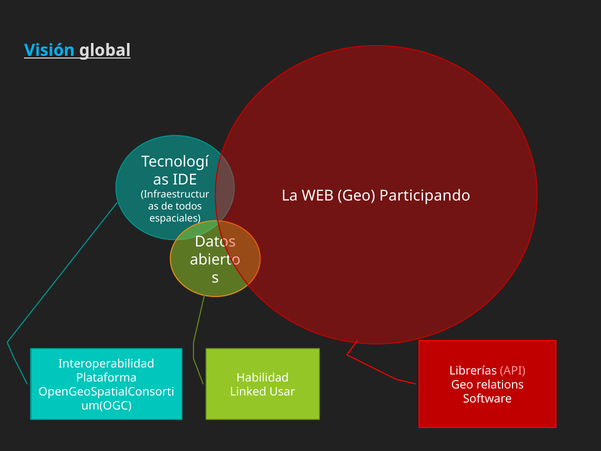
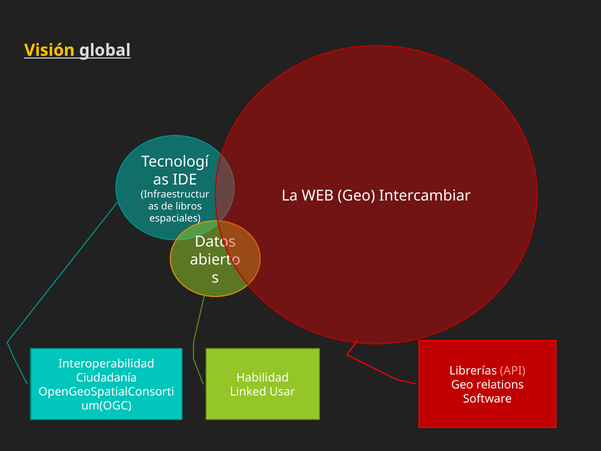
Visión colour: light blue -> yellow (49, 50)
Participando: Participando -> Intercambiar (425, 196)
todos: todos -> libros (189, 206)
Plataforma: Plataforma -> Ciudadanía (106, 378)
